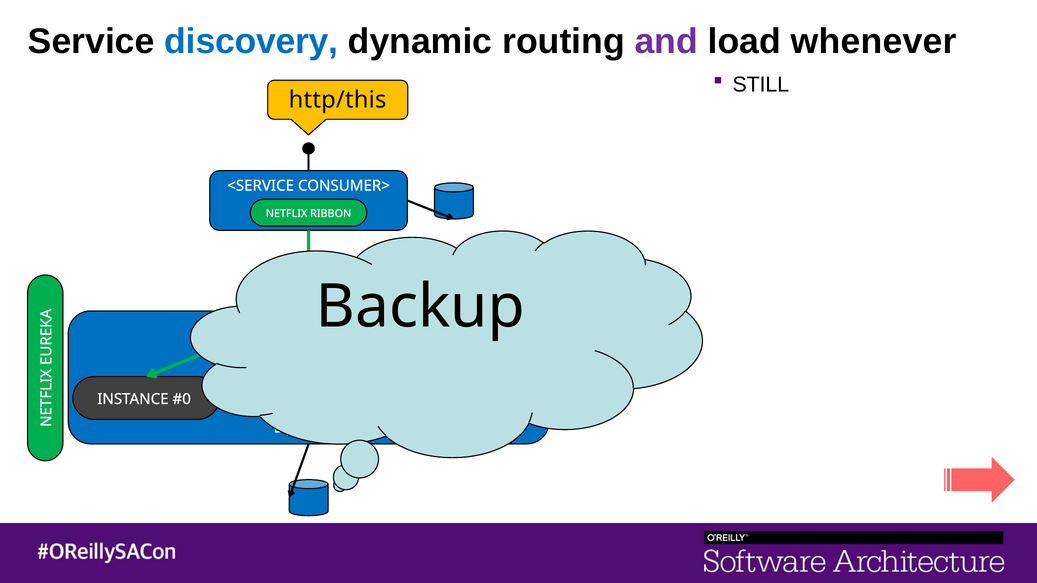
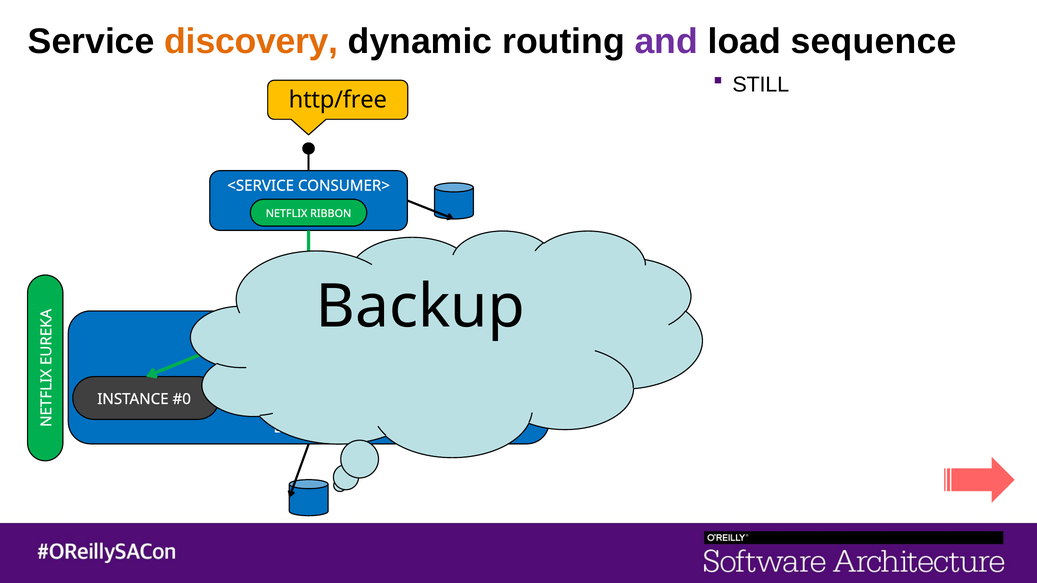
discovery colour: blue -> orange (251, 42)
whenever: whenever -> sequence (874, 42)
http/this: http/this -> http/free (338, 100)
